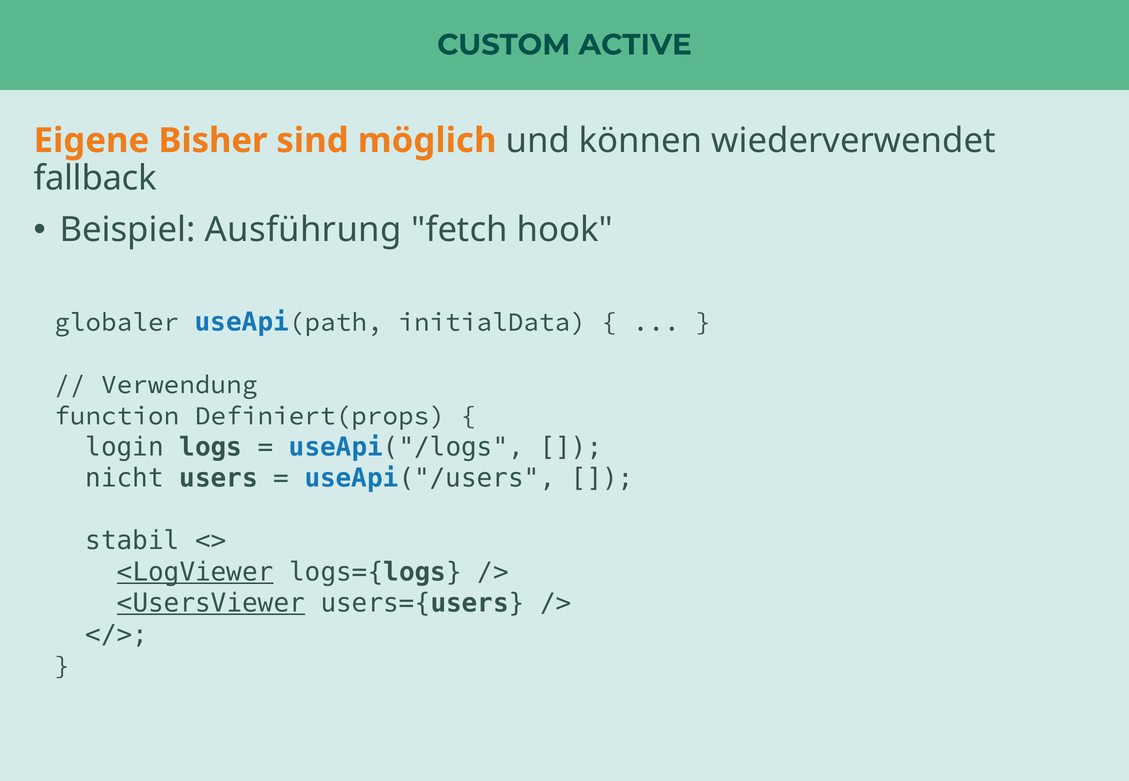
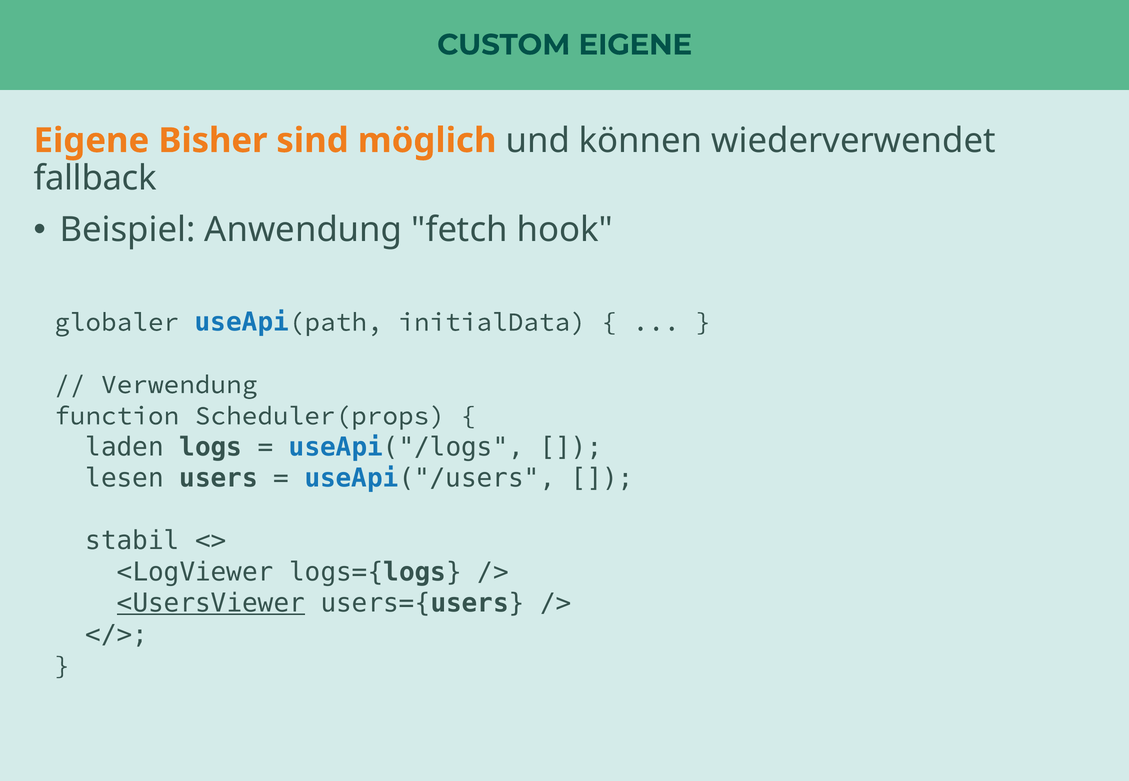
CUSTOM ACTIVE: ACTIVE -> EIGENE (635, 45)
Ausführung: Ausführung -> Anwendung (303, 230)
Definiert(props: Definiert(props -> Scheduler(props (320, 416)
login: login -> laden (125, 447)
nicht: nicht -> lesen (125, 479)
<LogViewer underline: present -> none (195, 572)
